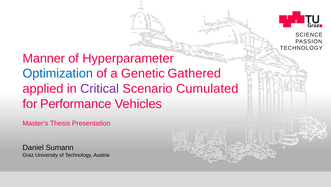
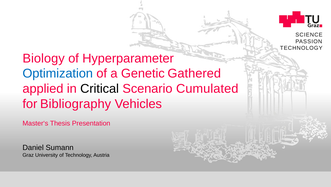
Manner: Manner -> Biology (44, 58)
Critical colour: purple -> black (100, 89)
Performance: Performance -> Bibliography (76, 104)
